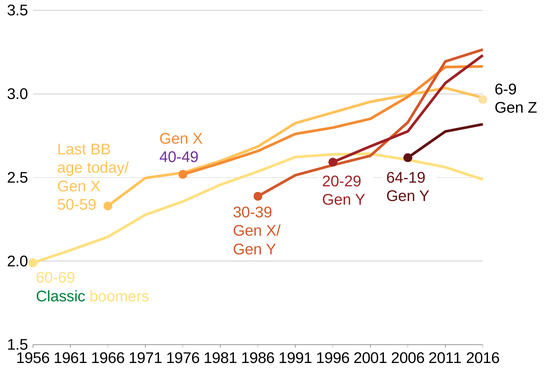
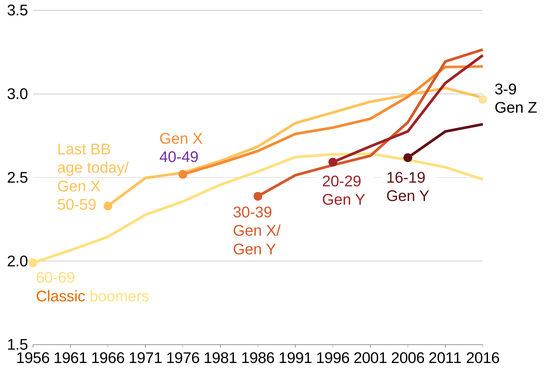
6-9: 6-9 -> 3-9 (506, 89)
64-19: 64-19 -> 16-19 (406, 177)
Classic colour: green -> orange (61, 296)
